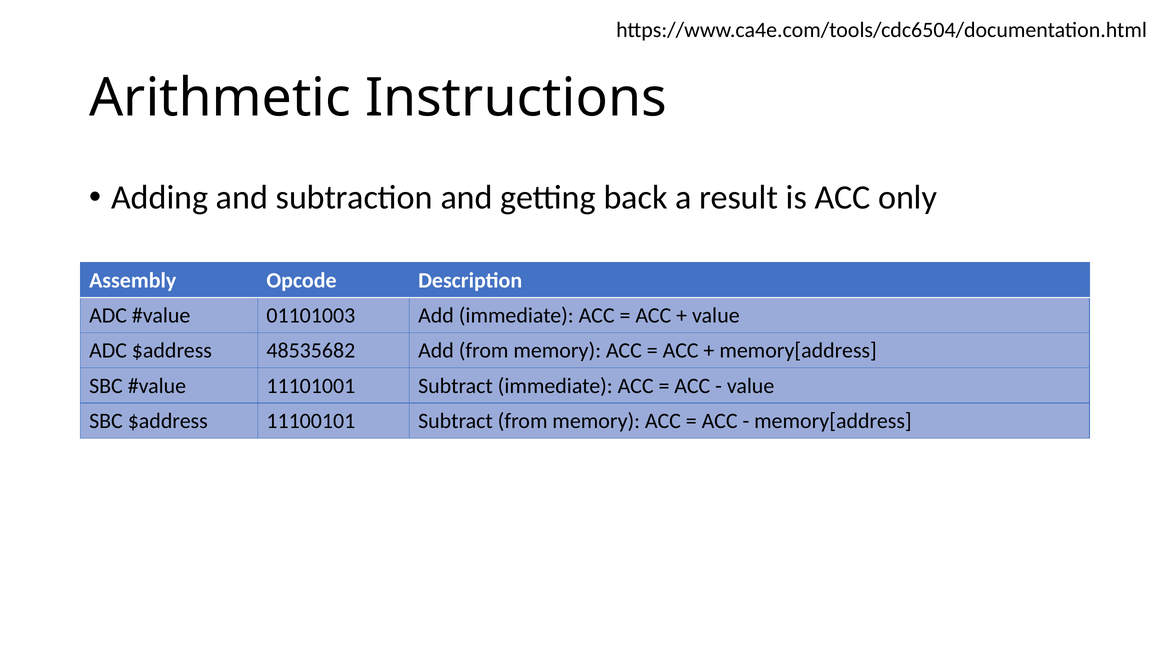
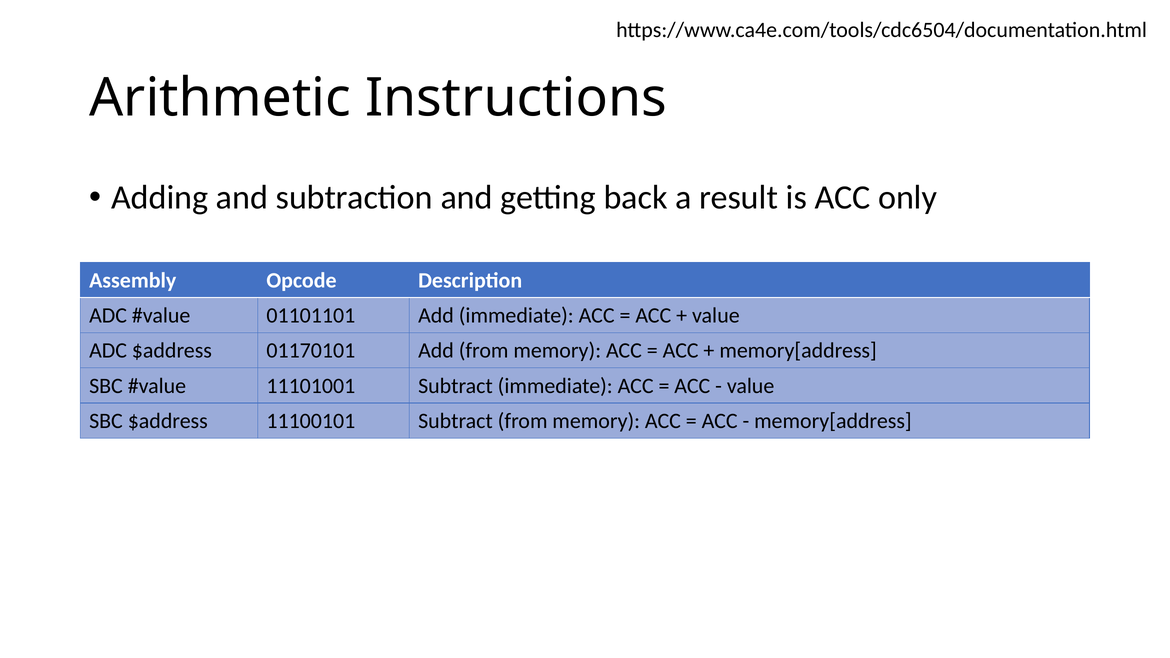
01101003: 01101003 -> 01101101 (311, 316)
48535682: 48535682 -> 01170101 (311, 351)
